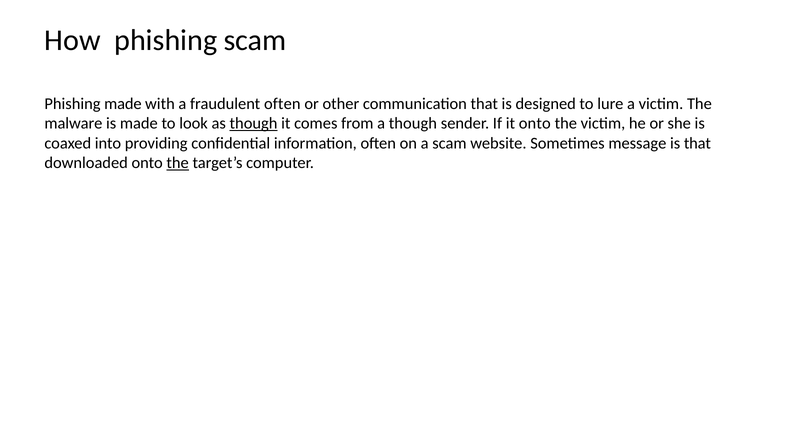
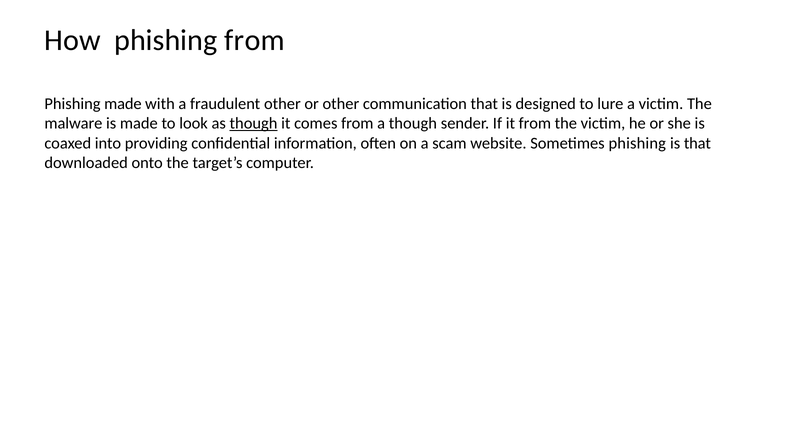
phishing scam: scam -> from (255, 41)
fraudulent often: often -> other (282, 104)
it onto: onto -> from (535, 124)
Sometimes message: message -> phishing (637, 143)
the underline: present -> none (178, 163)
